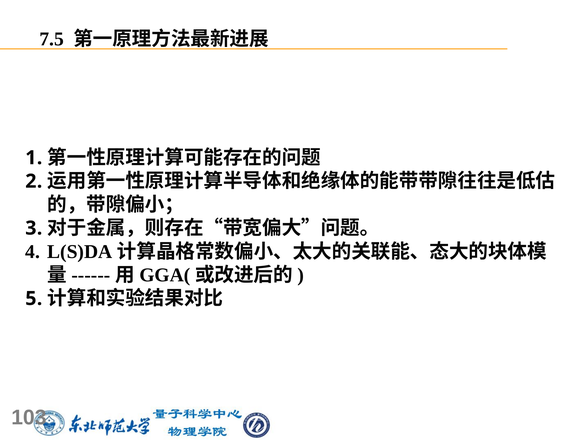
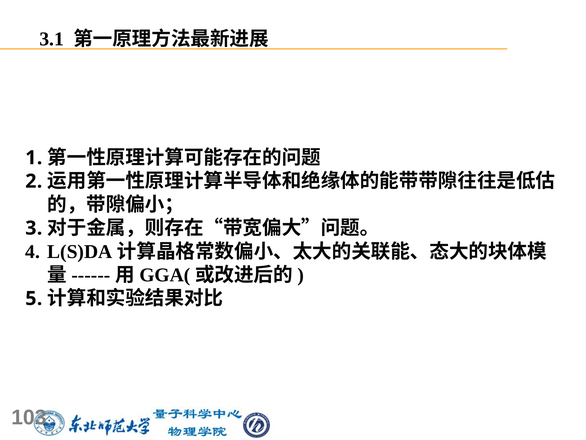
7.5: 7.5 -> 3.1 (52, 39)
